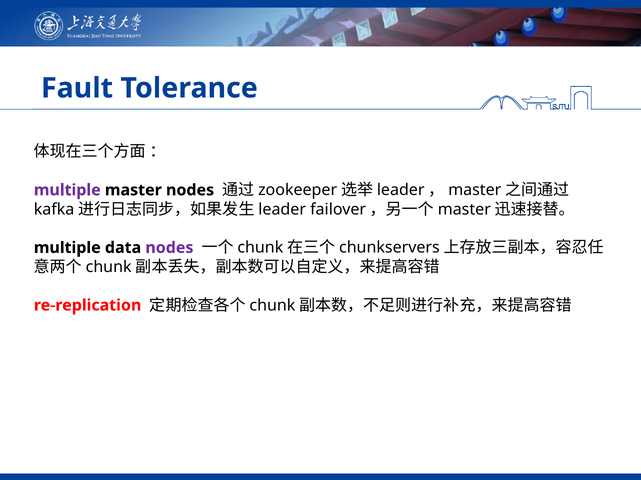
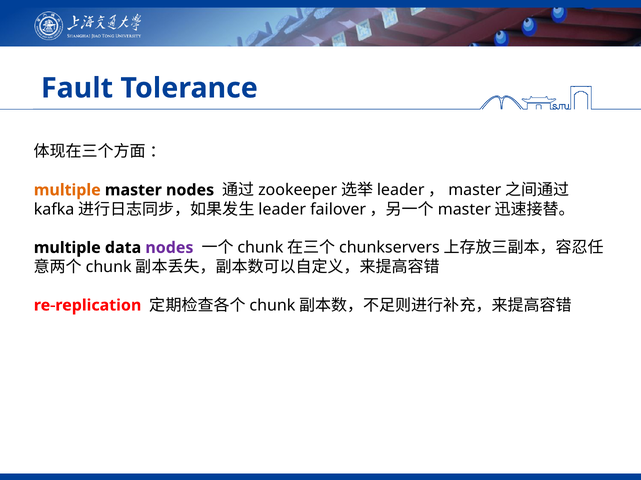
multiple colour: purple -> orange (67, 190)
